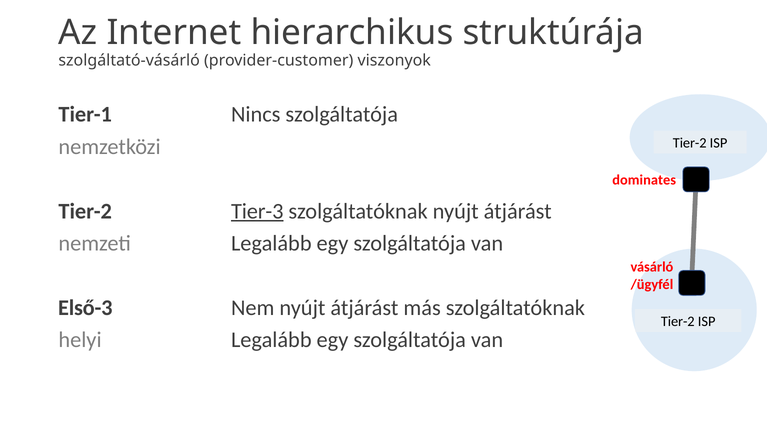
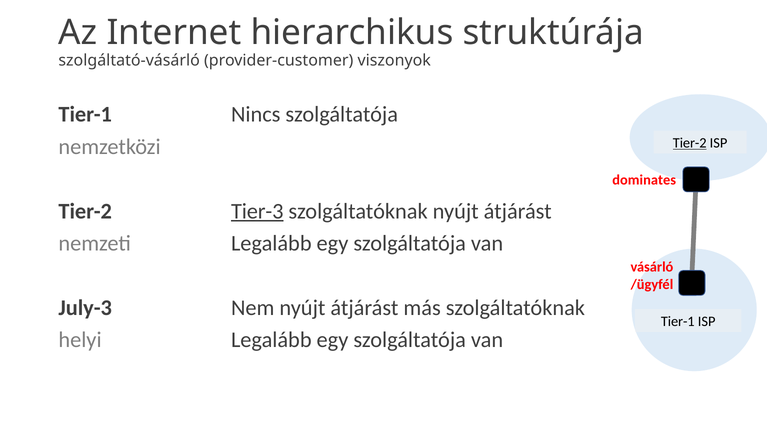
Tier-2 underline: none -> present (690, 143)
Első-3: Első-3 -> July-3 (85, 307)
Tier-2: Tier-2 -> Tier-1 (678, 321)
